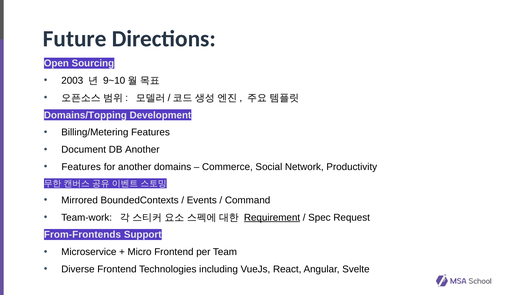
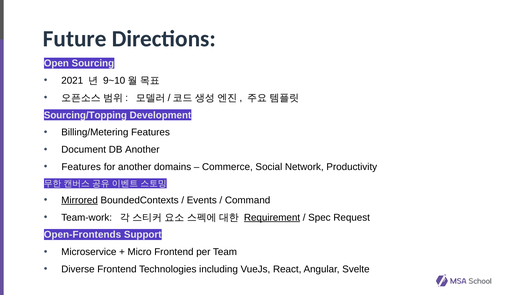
2003: 2003 -> 2021 (72, 81)
Domains/Topping: Domains/Topping -> Sourcing/Topping (85, 115)
Mirrored underline: none -> present (80, 200)
From-Frontends: From-Frontends -> Open-Frontends (82, 234)
